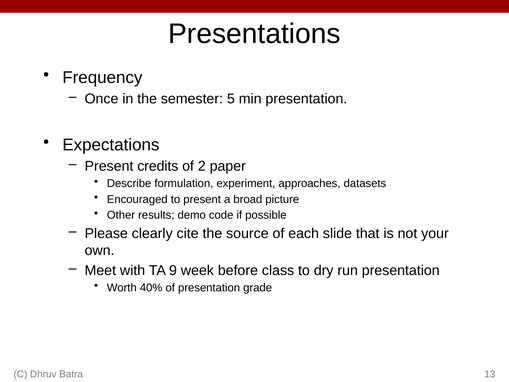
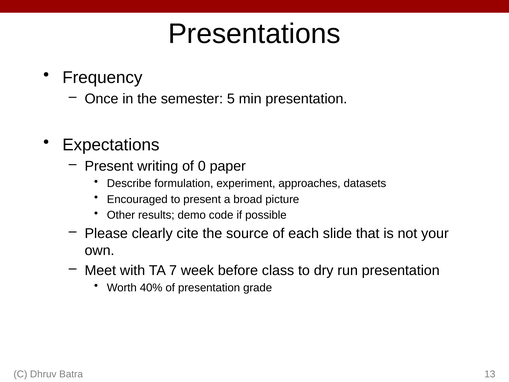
credits: credits -> writing (158, 166)
2: 2 -> 0 (202, 166)
9: 9 -> 7 (173, 270)
